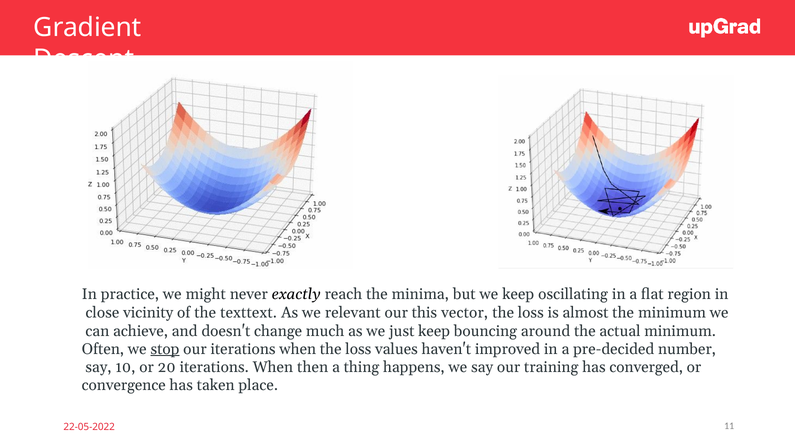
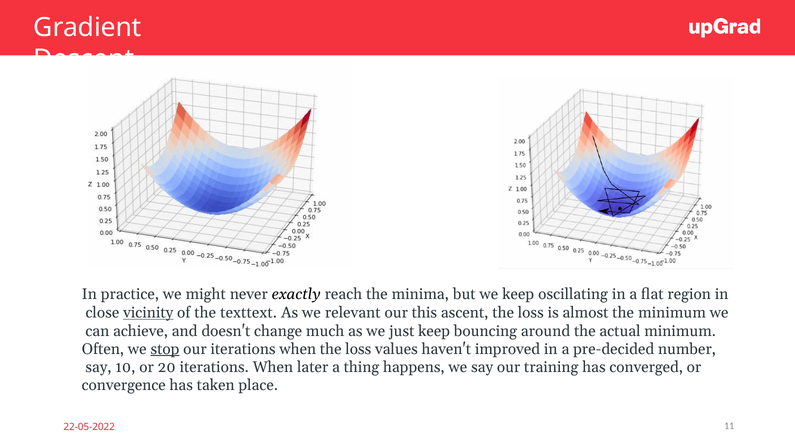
vicinity underline: none -> present (148, 313)
vector: vector -> ascent (465, 313)
then: then -> later (313, 367)
